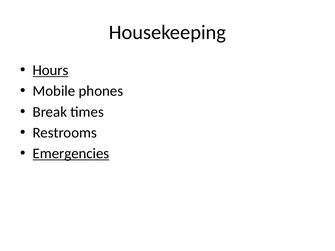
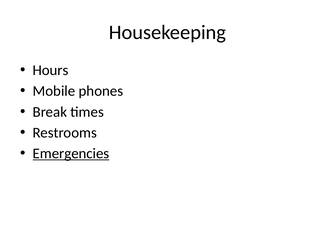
Hours underline: present -> none (51, 70)
